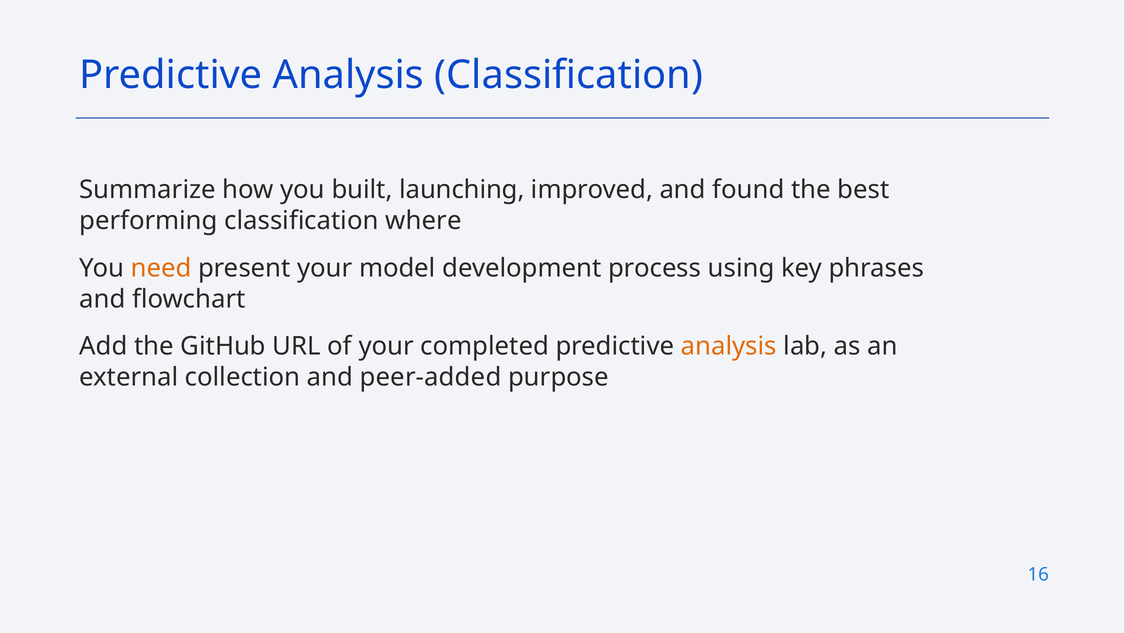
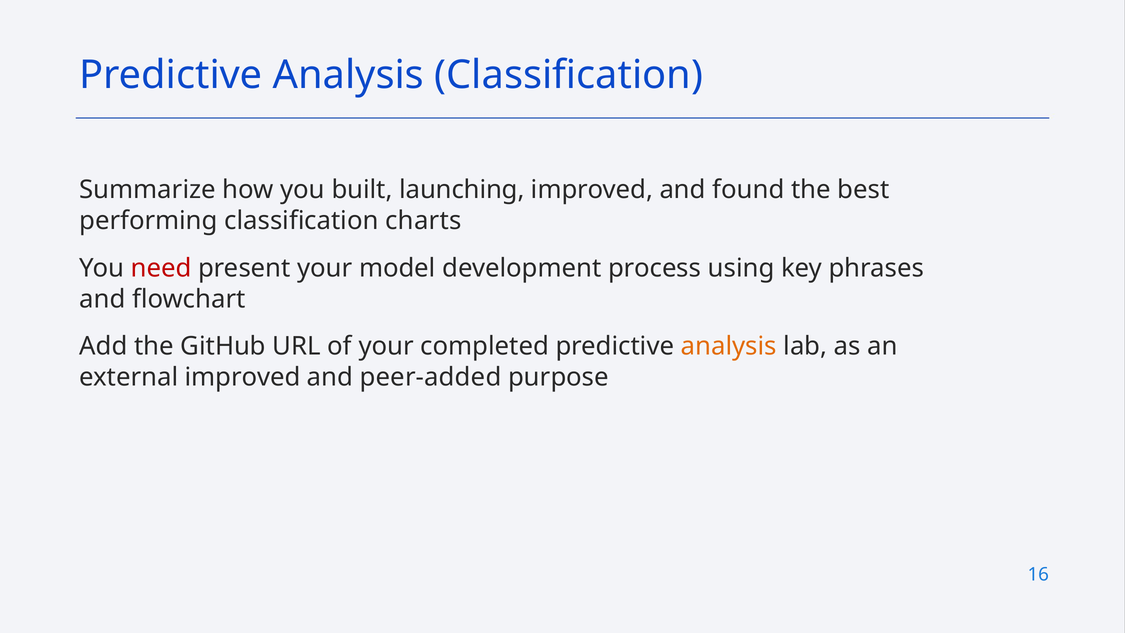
where: where -> charts (423, 221)
need colour: orange -> red (161, 268)
external collection: collection -> improved (243, 377)
